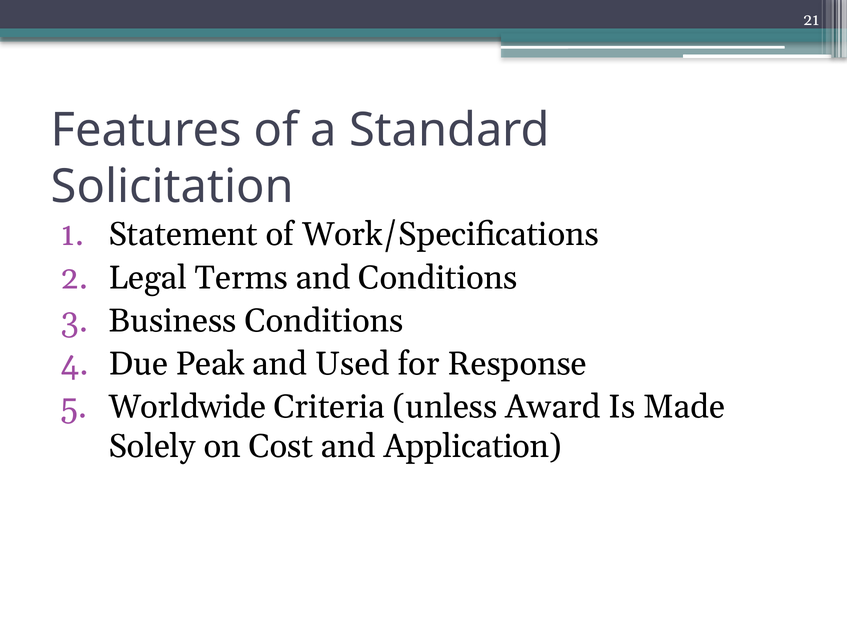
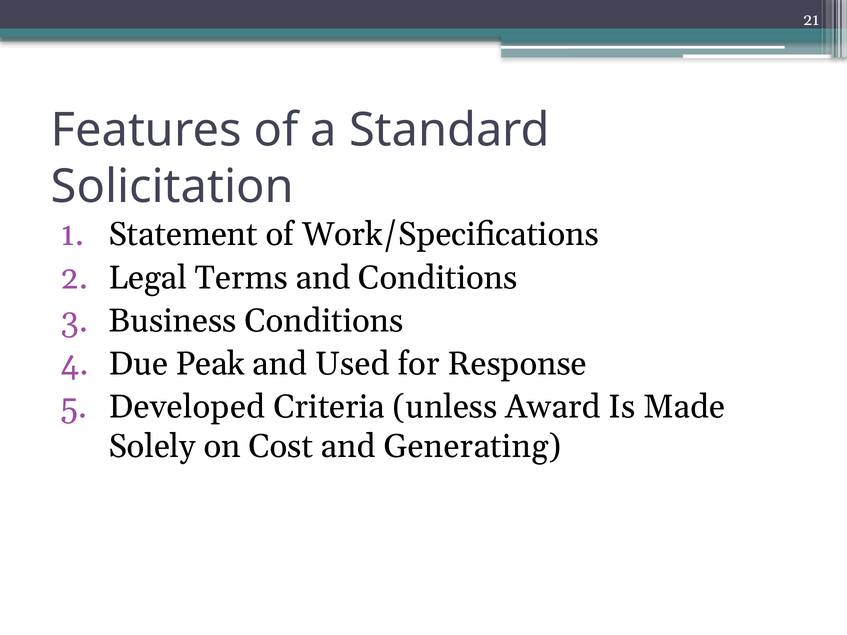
Worldwide: Worldwide -> Developed (187, 407)
Application: Application -> Generating (472, 447)
